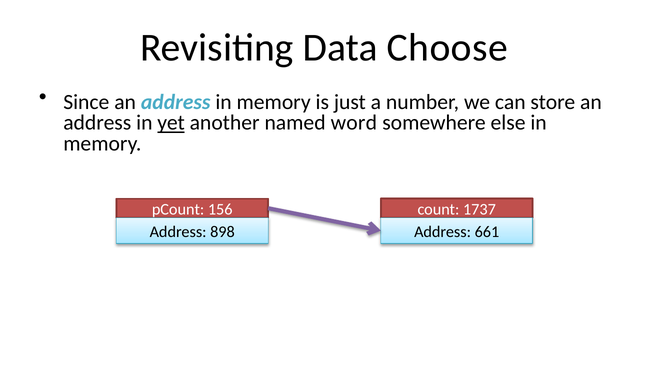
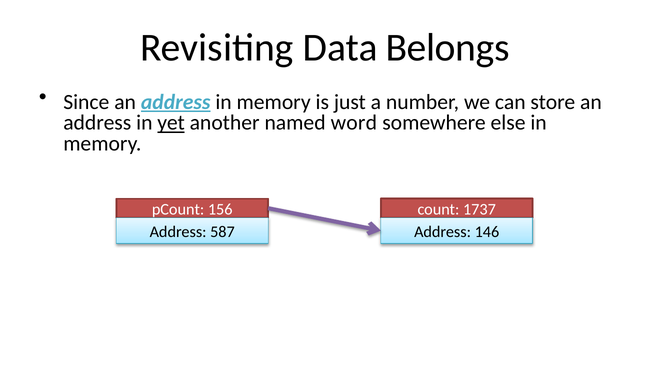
Choose: Choose -> Belongs (448, 48)
address underline: none -> present (176, 102)
661: 661 -> 146 (487, 232)
898: 898 -> 587 (222, 232)
